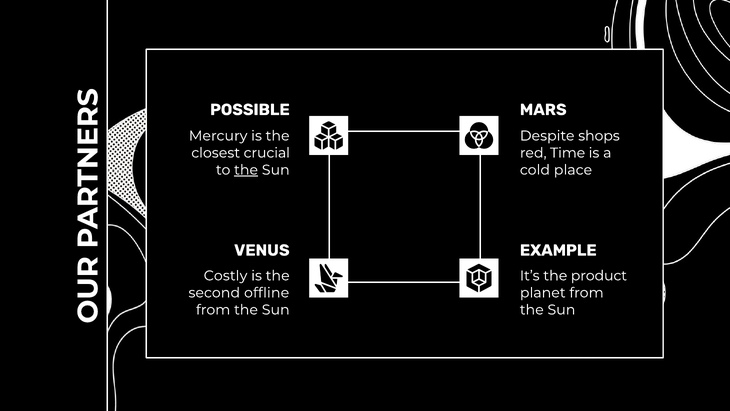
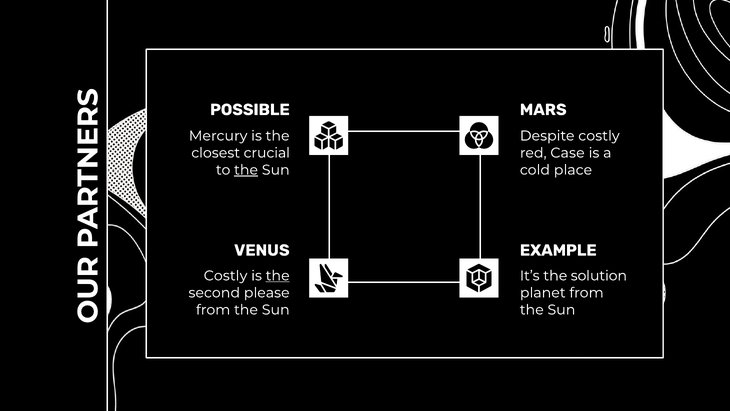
Despite shops: shops -> costly (599, 136)
Time: Time -> Case (567, 153)
the underline: none -> present (278, 275)
product: product -> solution (599, 275)
offline: offline -> please (267, 292)
